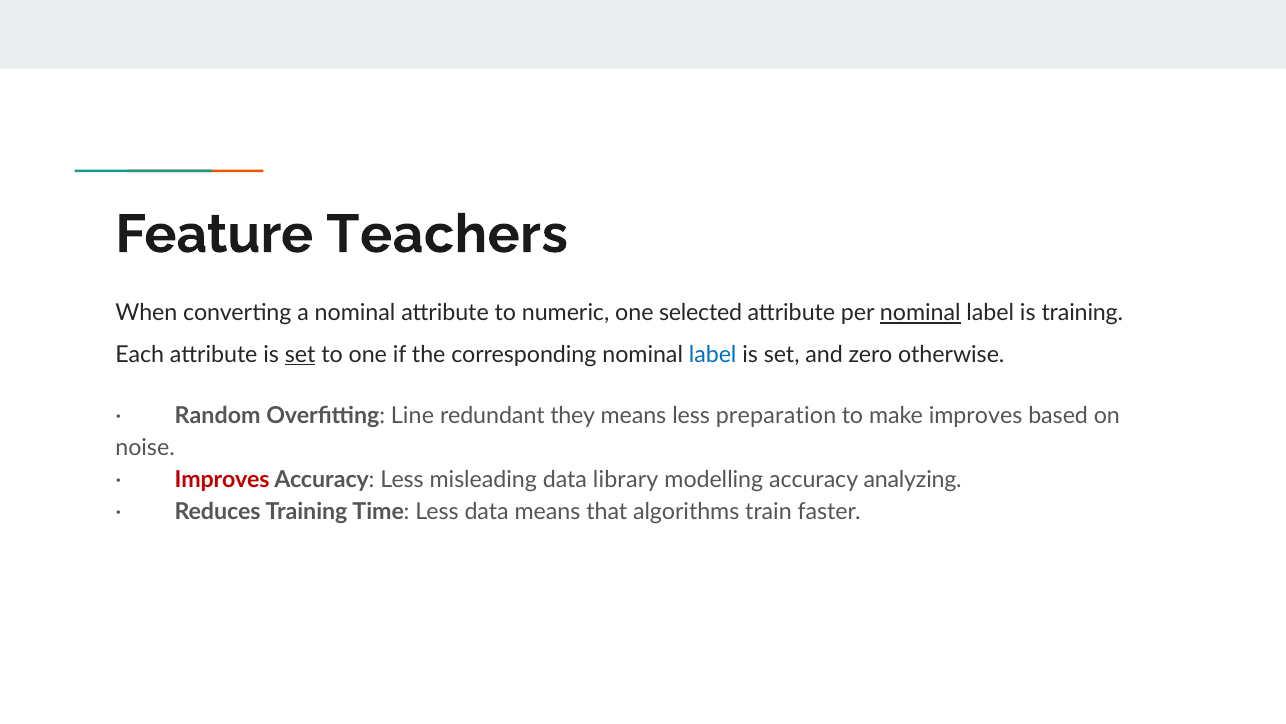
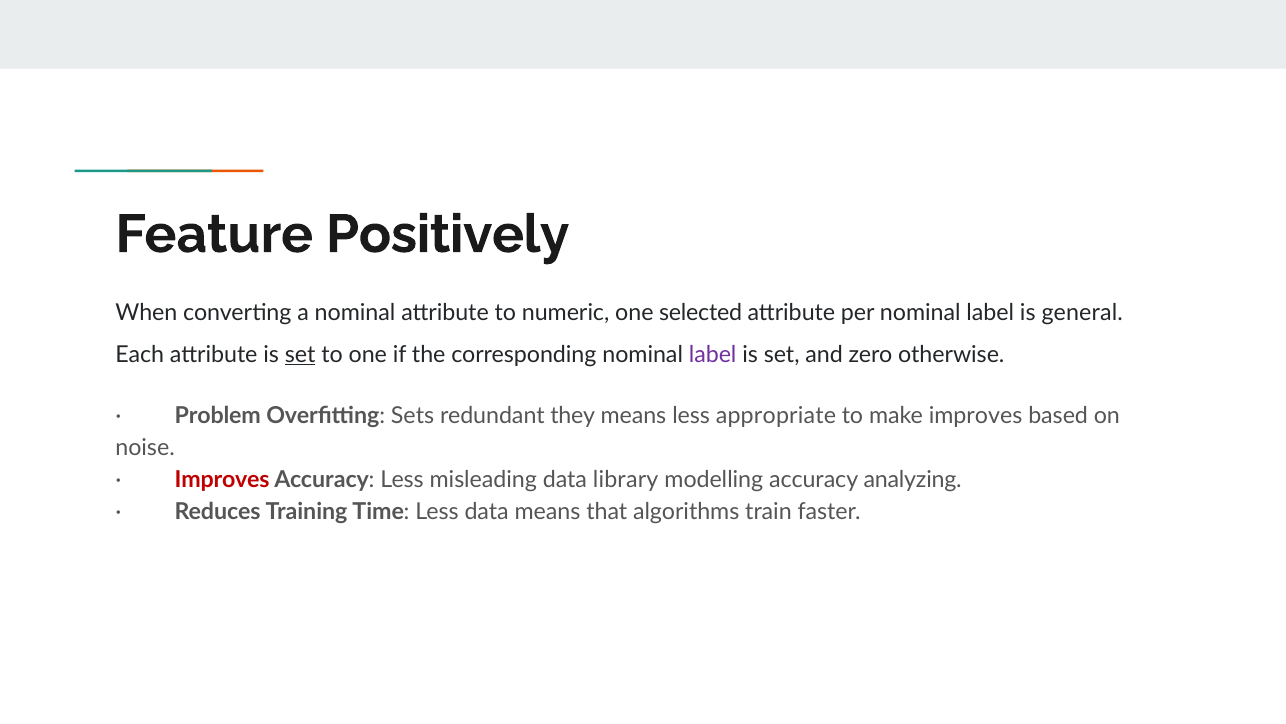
Teachers: Teachers -> Positively (448, 234)
nominal underline: present -> none (920, 313)
is training: training -> general (1082, 313)
label colour: blue -> purple (713, 354)
Random: Random -> Problem (218, 415)
Line: Line -> Sets (413, 415)
preparation: preparation -> appropriate (776, 415)
